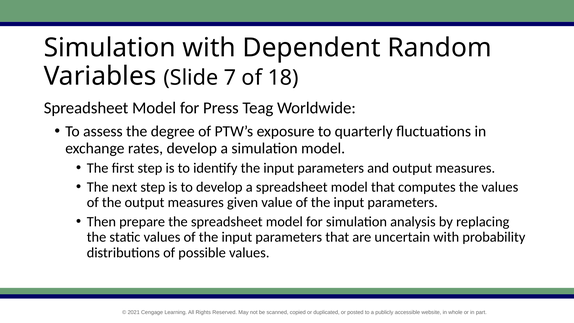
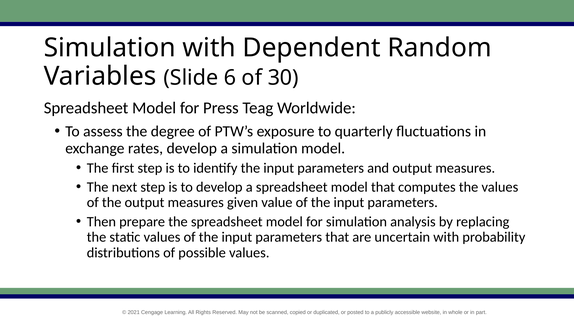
7: 7 -> 6 (230, 78)
18: 18 -> 30 (283, 78)
